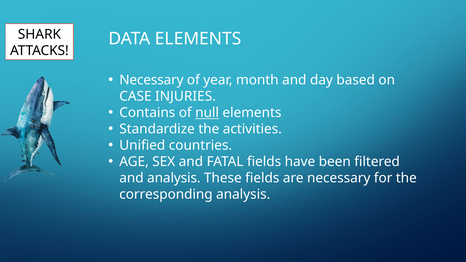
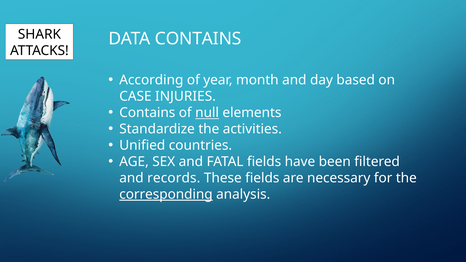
DATA ELEMENTS: ELEMENTS -> CONTAINS (198, 39)
Necessary: Necessary -> According (151, 80)
and analysis: analysis -> records (174, 178)
corresponding underline: none -> present (166, 194)
